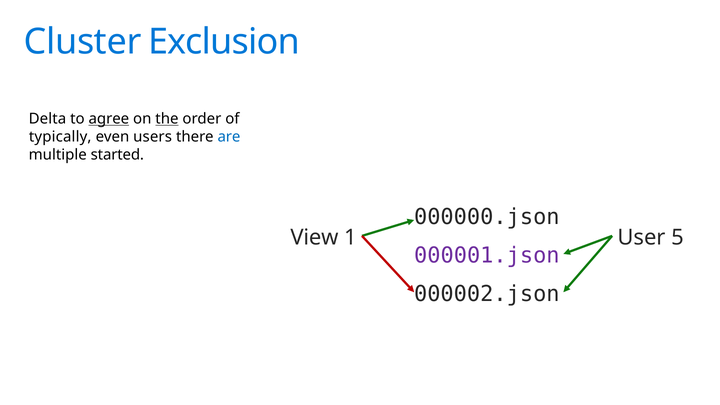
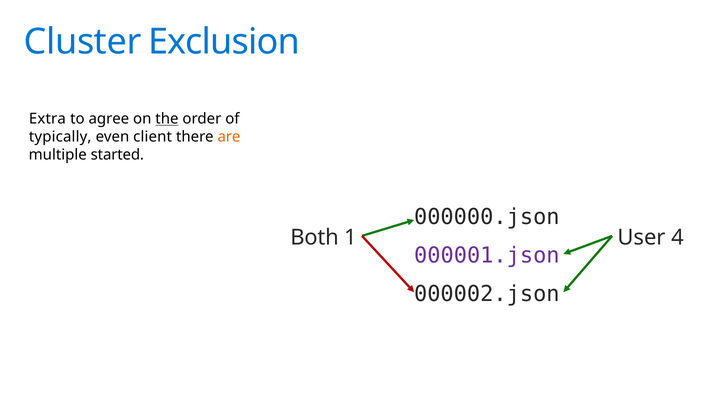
Delta: Delta -> Extra (47, 119)
agree underline: present -> none (109, 119)
users: users -> client (153, 137)
are colour: blue -> orange (229, 137)
View: View -> Both (314, 237)
5: 5 -> 4 (677, 237)
